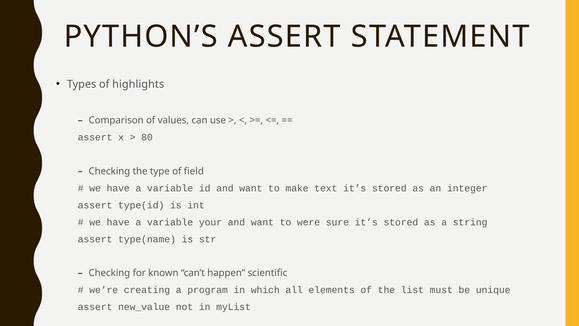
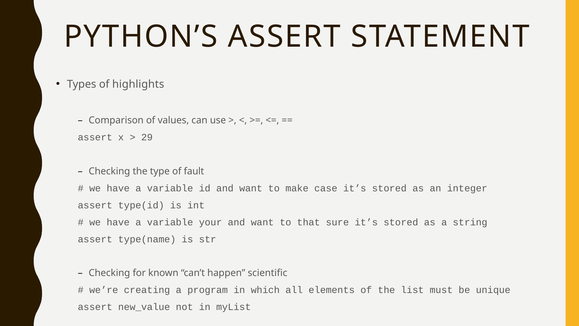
80: 80 -> 29 (147, 137)
field: field -> fault (194, 171)
text: text -> case (326, 188)
were: were -> that (309, 222)
